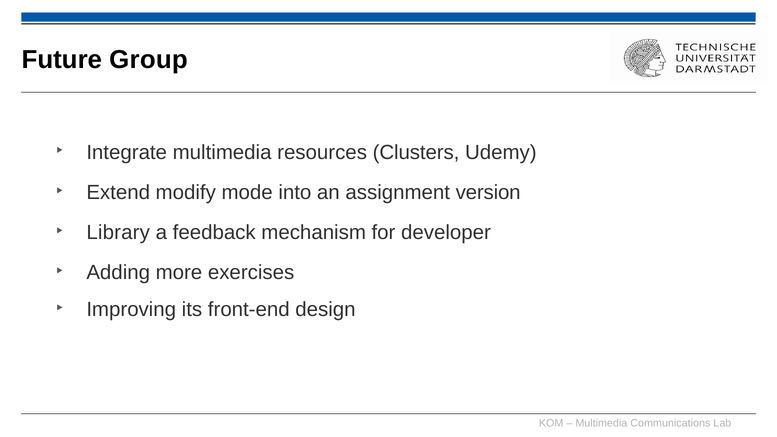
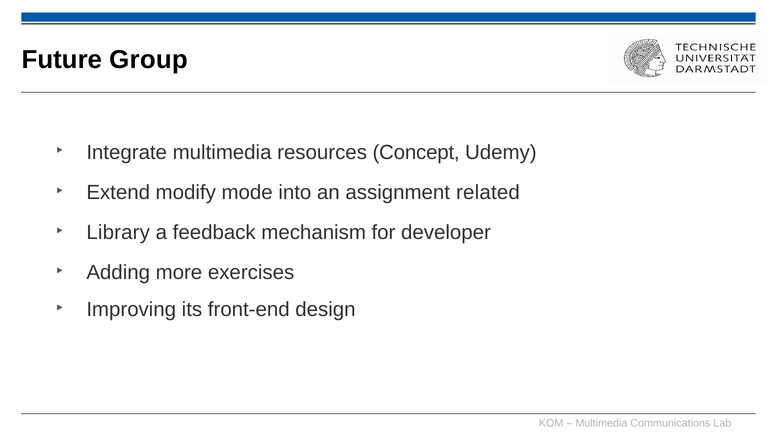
Clusters: Clusters -> Concept (416, 152)
version: version -> related (488, 192)
